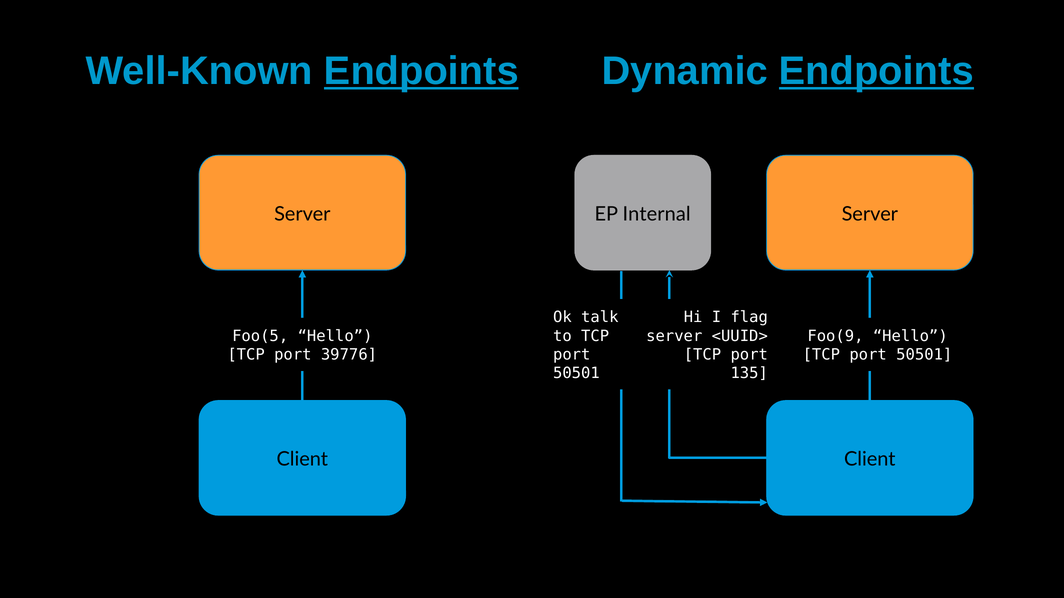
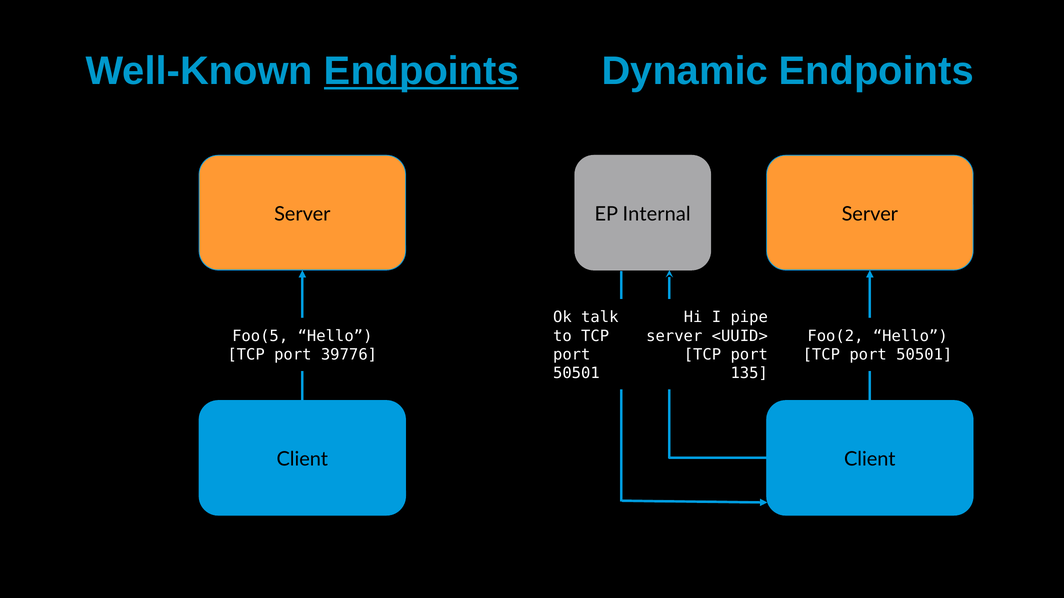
Endpoints underline: present -> none (876, 71)
flag: flag -> pipe (749, 318)
Foo(9: Foo(9 -> Foo(2 (835, 336)
